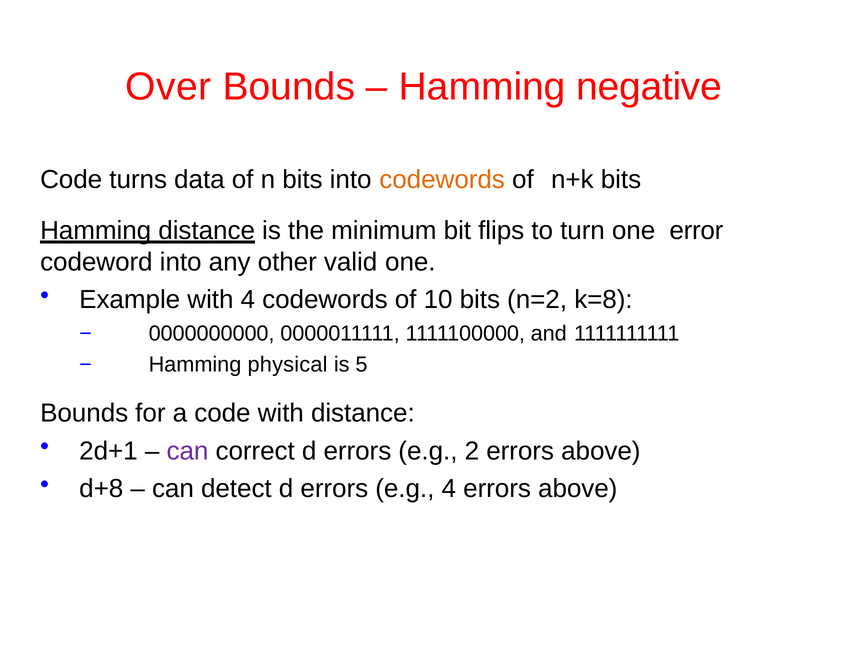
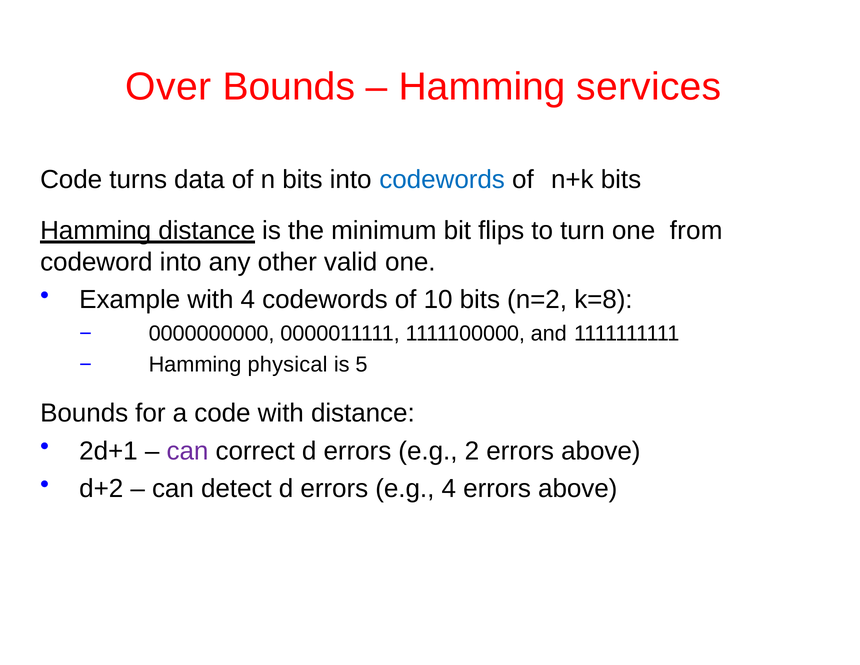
negative: negative -> services (649, 87)
codewords colour: orange -> blue (442, 180)
error: error -> from (696, 230)
d+8: d+8 -> d+2 (101, 489)
